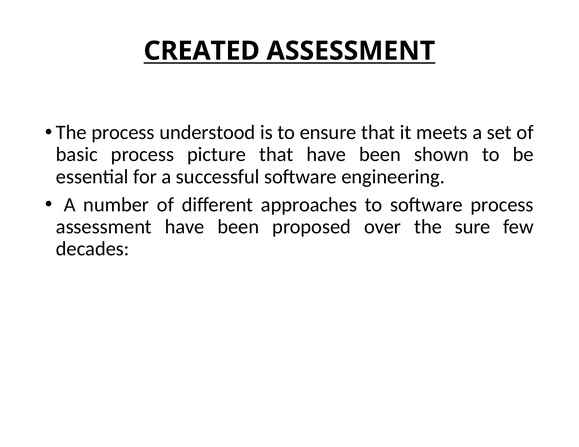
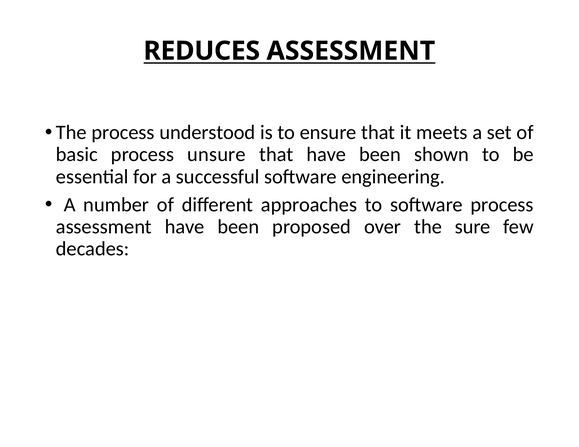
CREATED: CREATED -> REDUCES (202, 51)
picture: picture -> unsure (217, 155)
